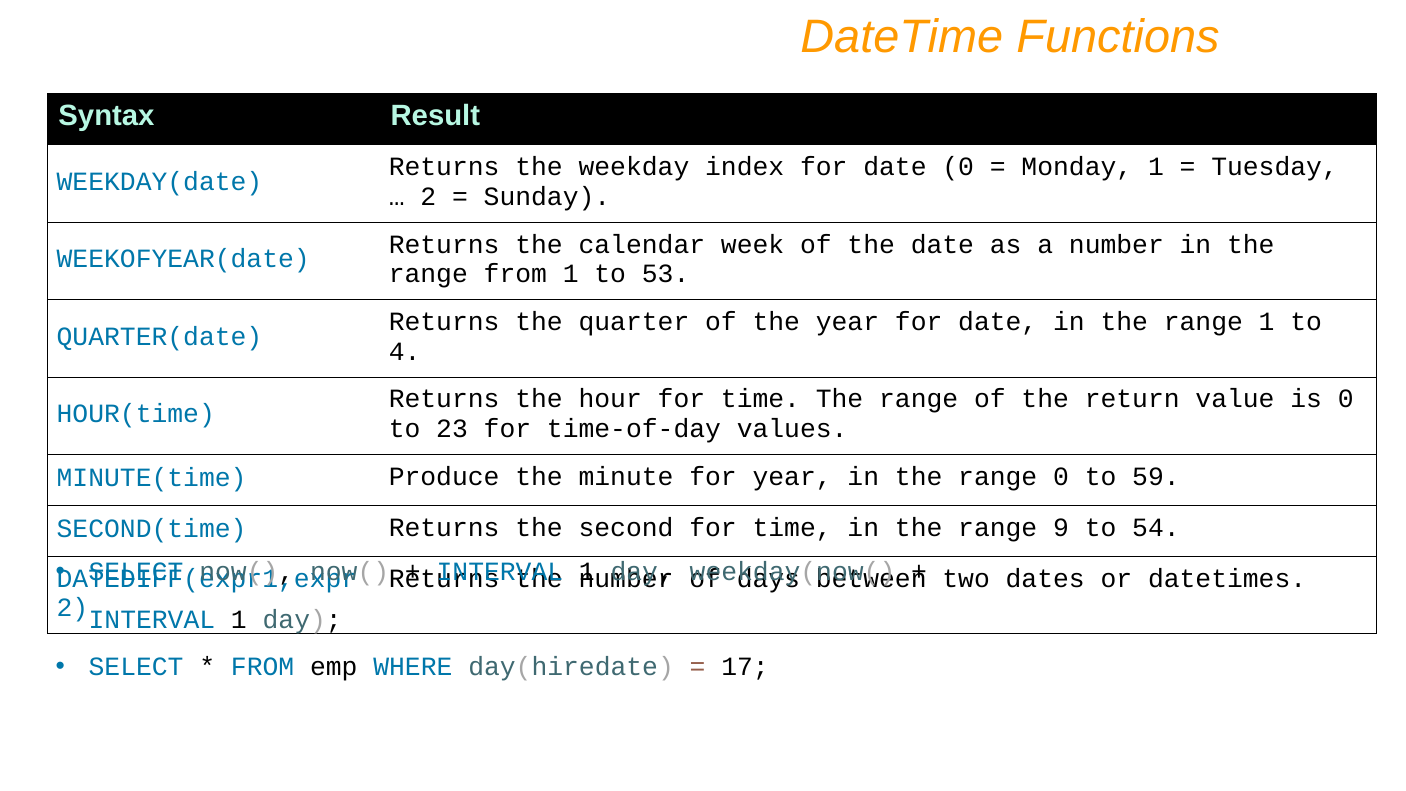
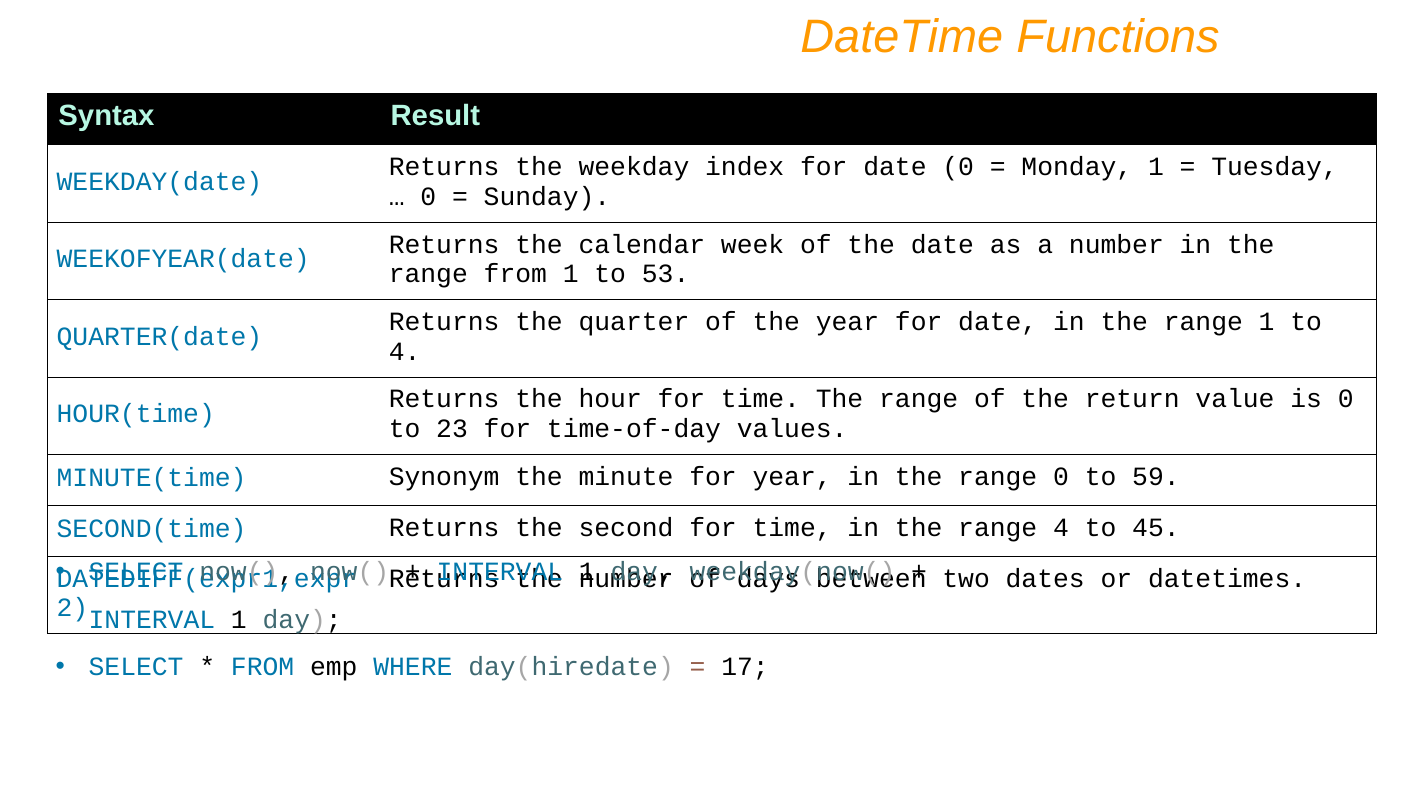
2: 2 -> 0 (428, 197)
Produce: Produce -> Synonym (444, 476)
range 9: 9 -> 4 (1061, 527)
54: 54 -> 45 (1156, 527)
